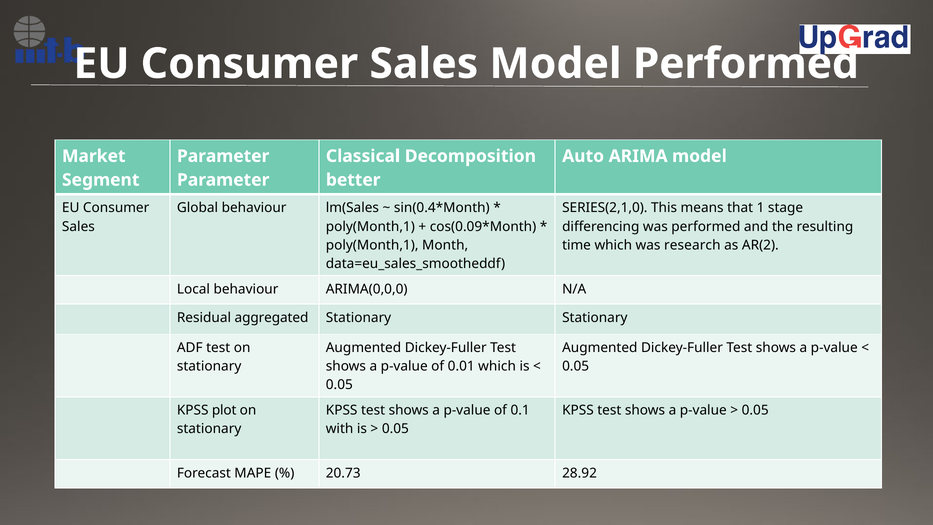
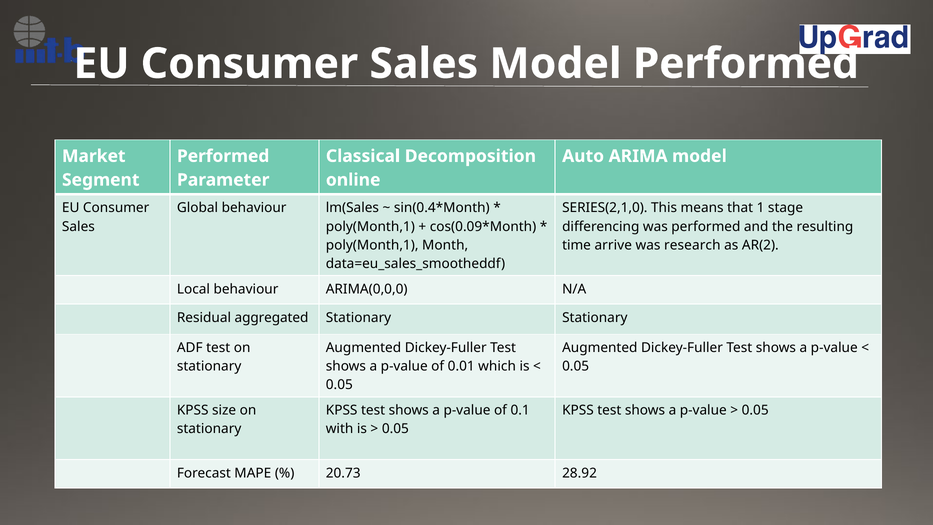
Parameter: Parameter -> Performed (223, 156)
better: better -> online (353, 180)
time which: which -> arrive (613, 245)
plot: plot -> size (224, 410)
